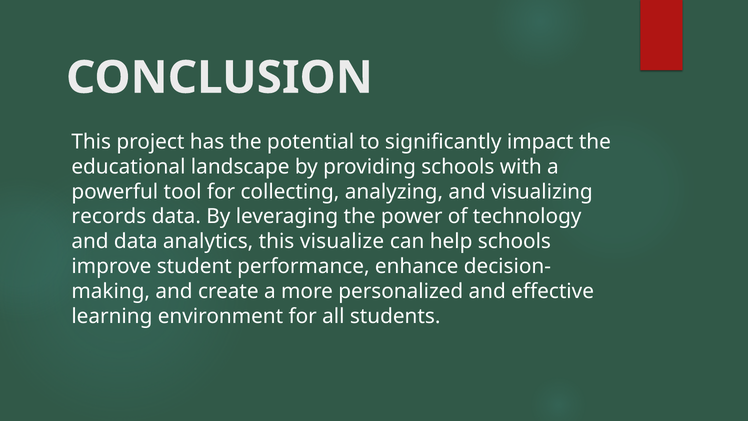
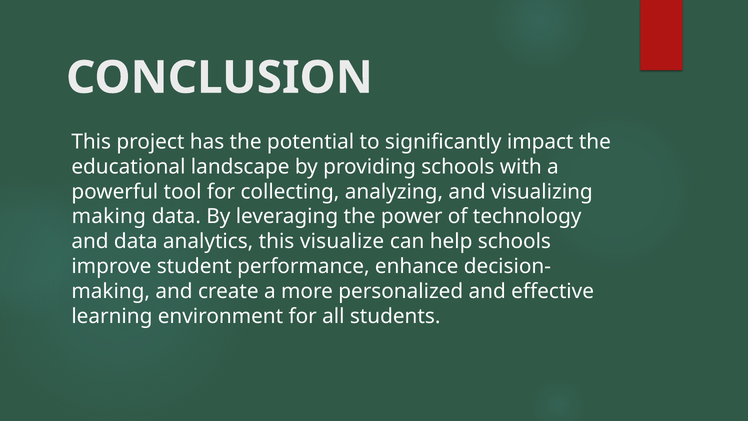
records: records -> making (109, 216)
